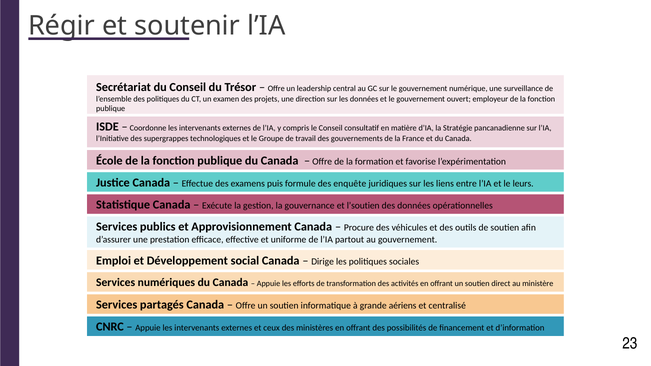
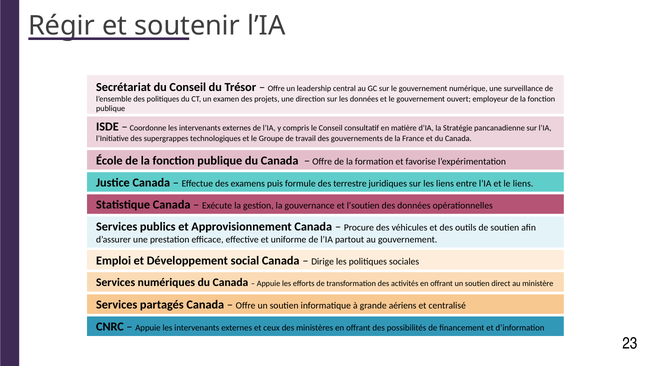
enquête: enquête -> terrestre (350, 184)
le leurs: leurs -> liens (523, 184)
